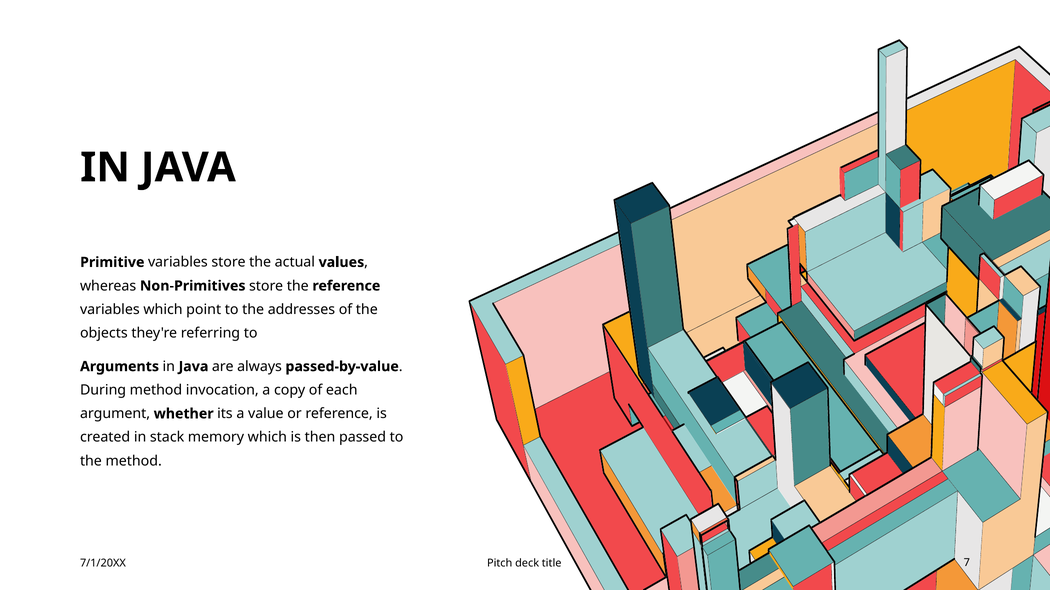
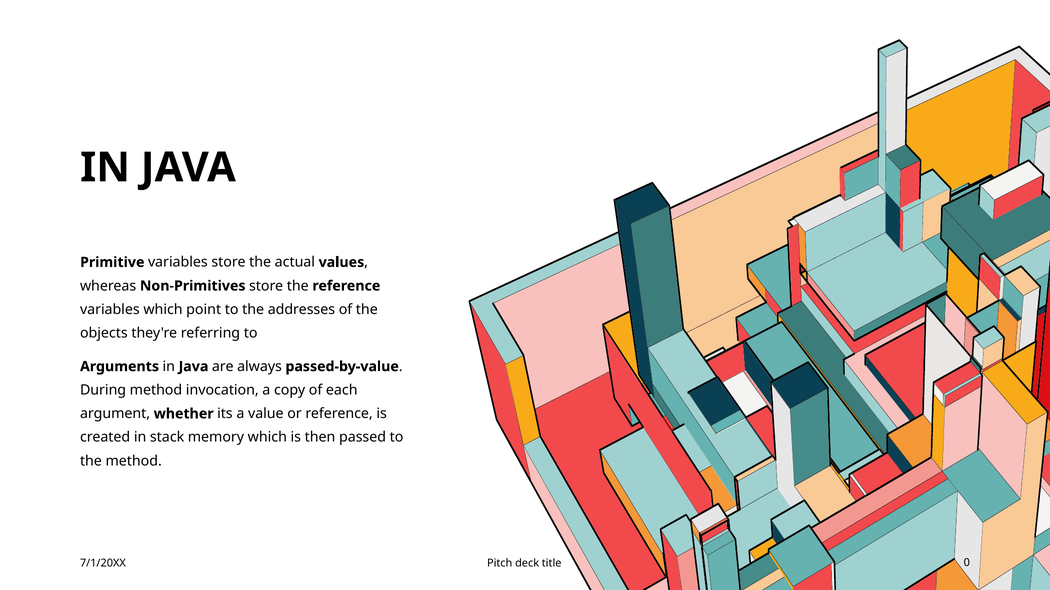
7: 7 -> 0 (967, 563)
